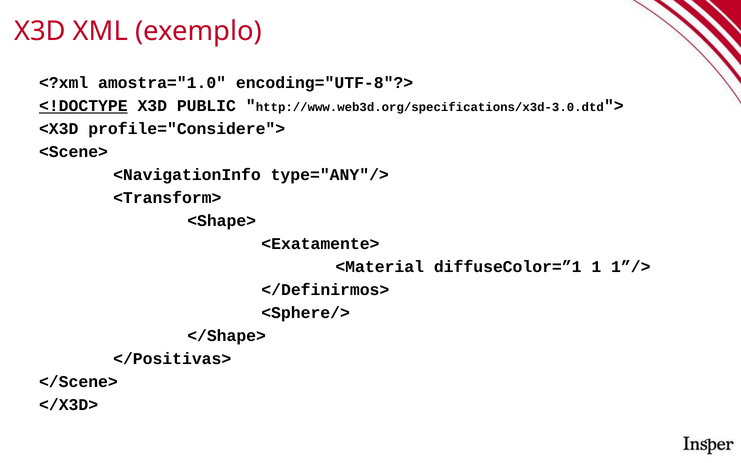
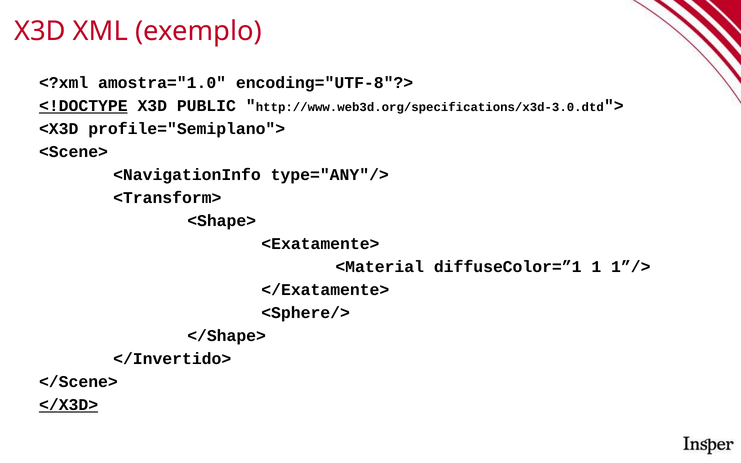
profile="Considere">: profile="Considere"> -> profile="Semiplano"> (187, 129)
</Definirmos>: </Definirmos> -> </Exatamente> (325, 290)
</Positivas>: </Positivas> -> </Invertido> (172, 359)
</X3D> underline: none -> present (69, 405)
